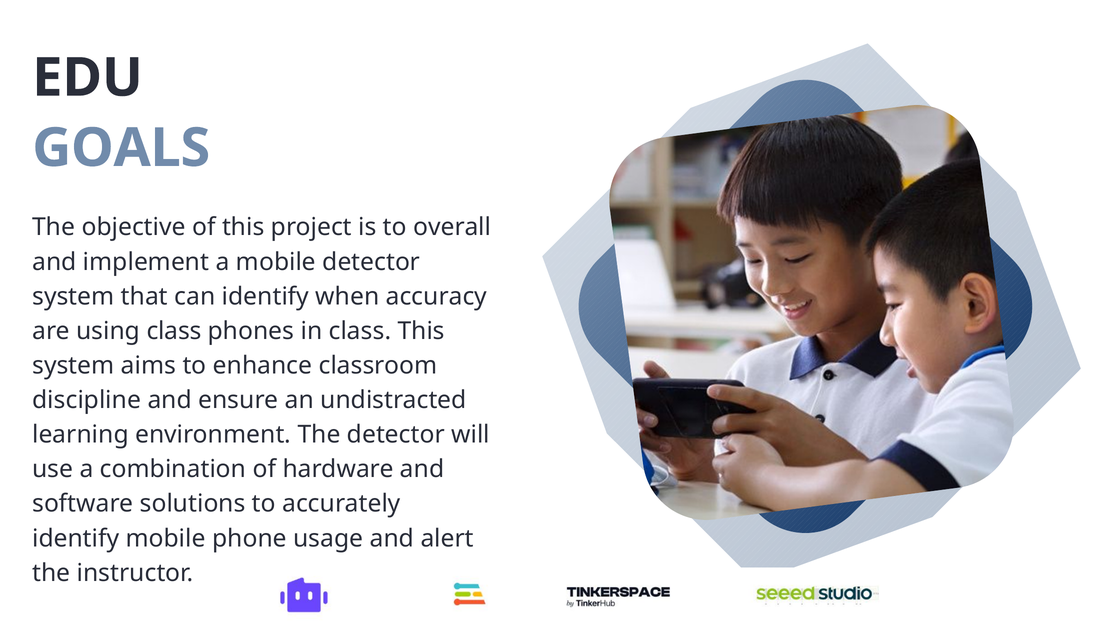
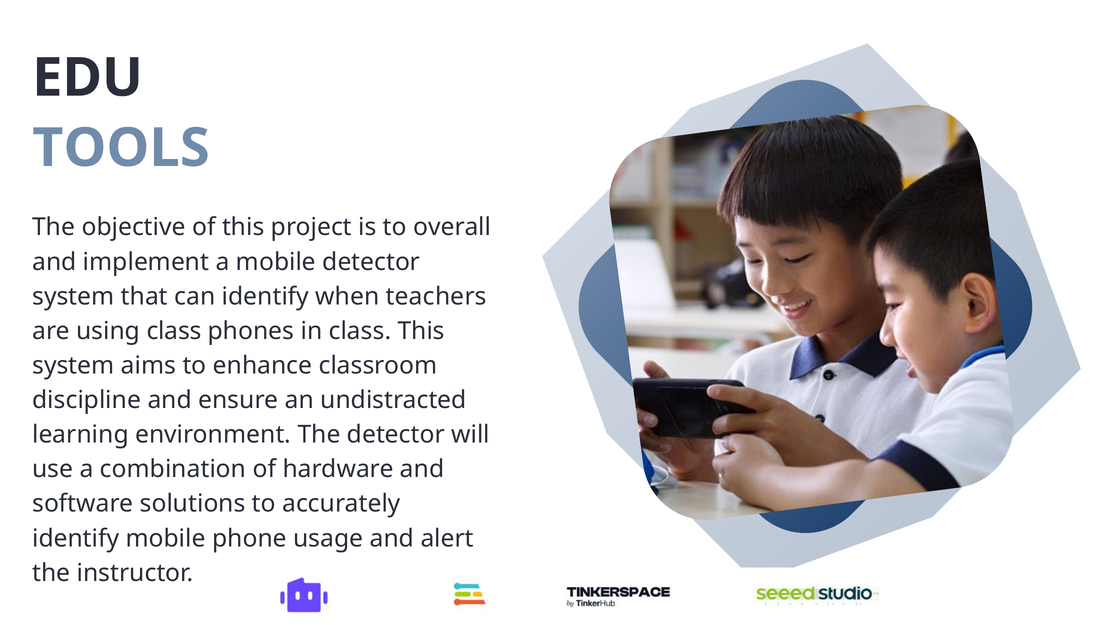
GOALS: GOALS -> TOOLS (121, 148)
accuracy: accuracy -> teachers (436, 297)
